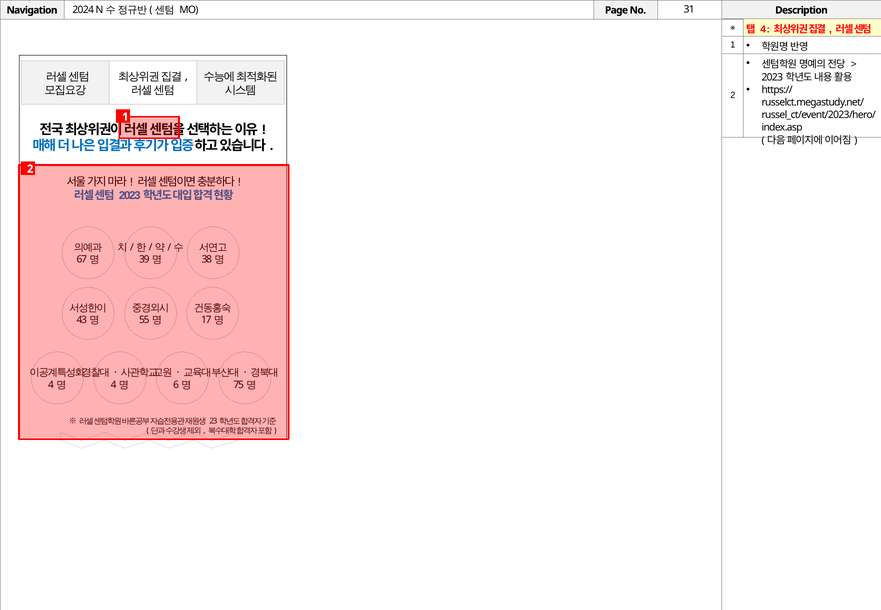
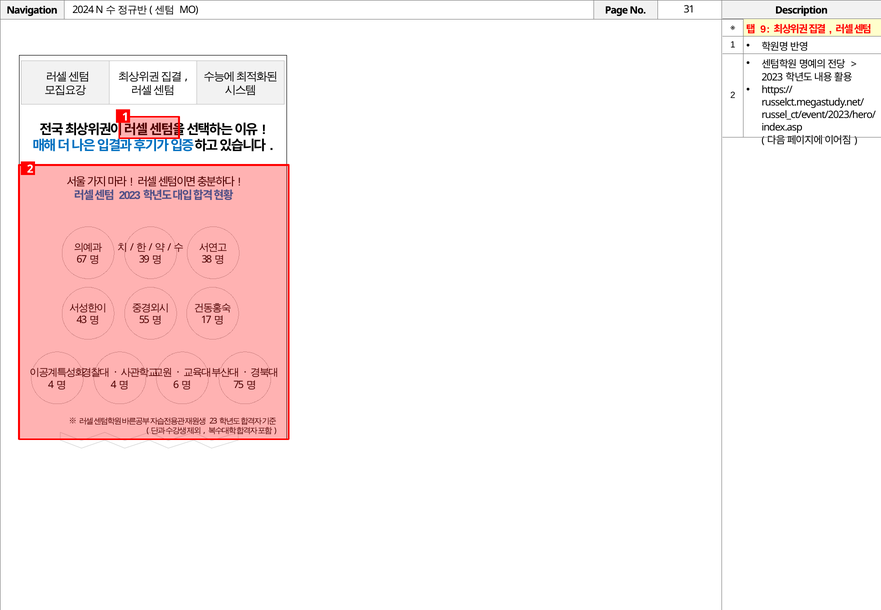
4: 4 -> 9 (763, 29)
